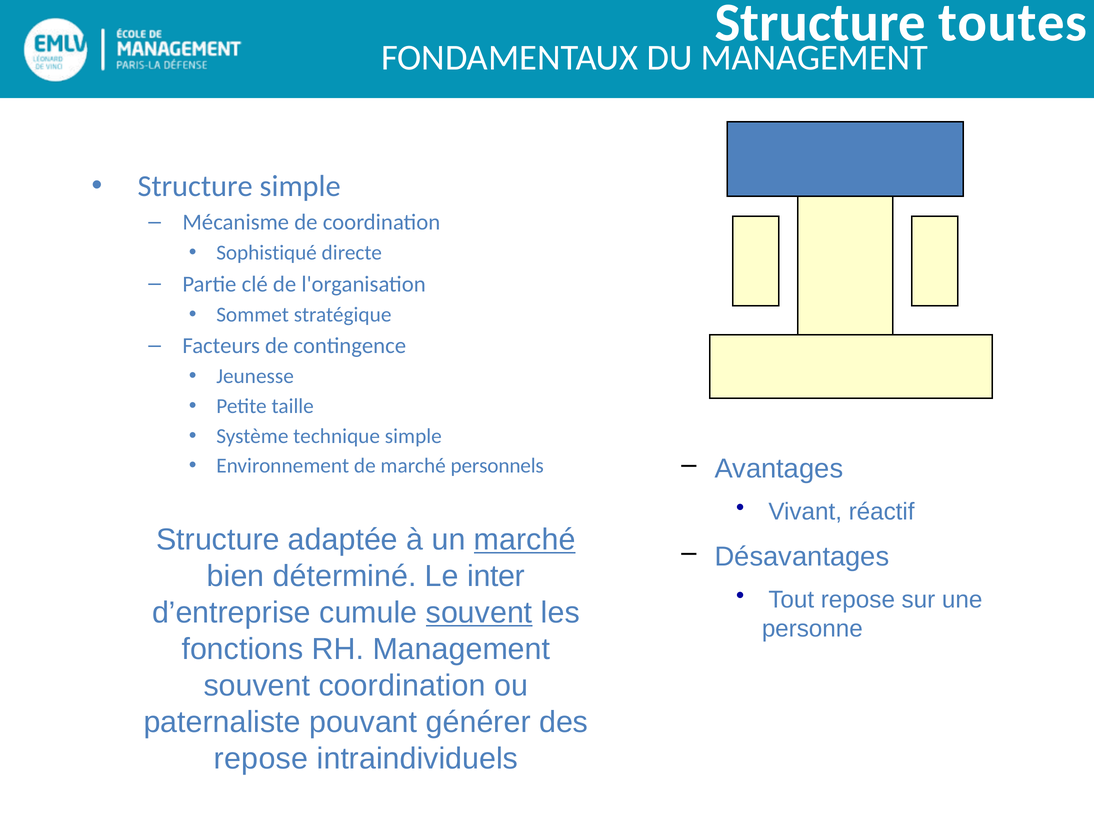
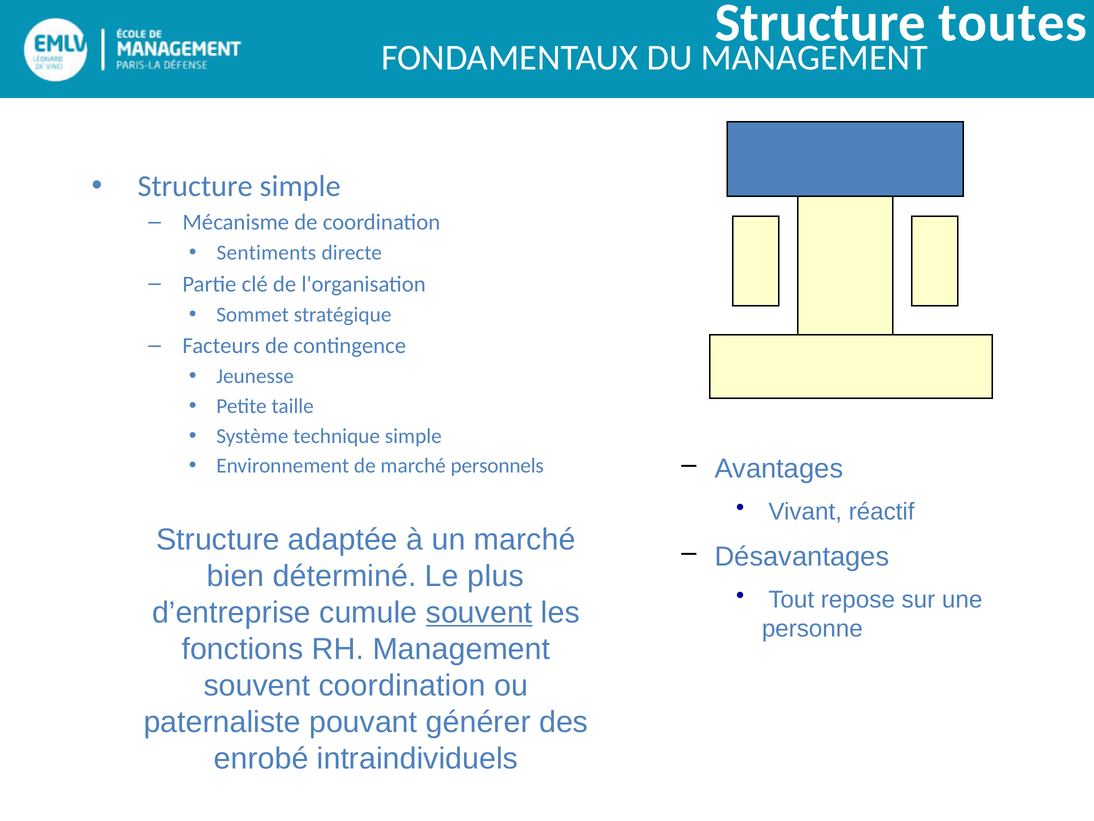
Sophistiqué: Sophistiqué -> Sentiments (266, 253)
marché underline: present -> none (525, 539)
inter: inter -> plus (496, 576)
repose: repose -> enrobé (261, 758)
